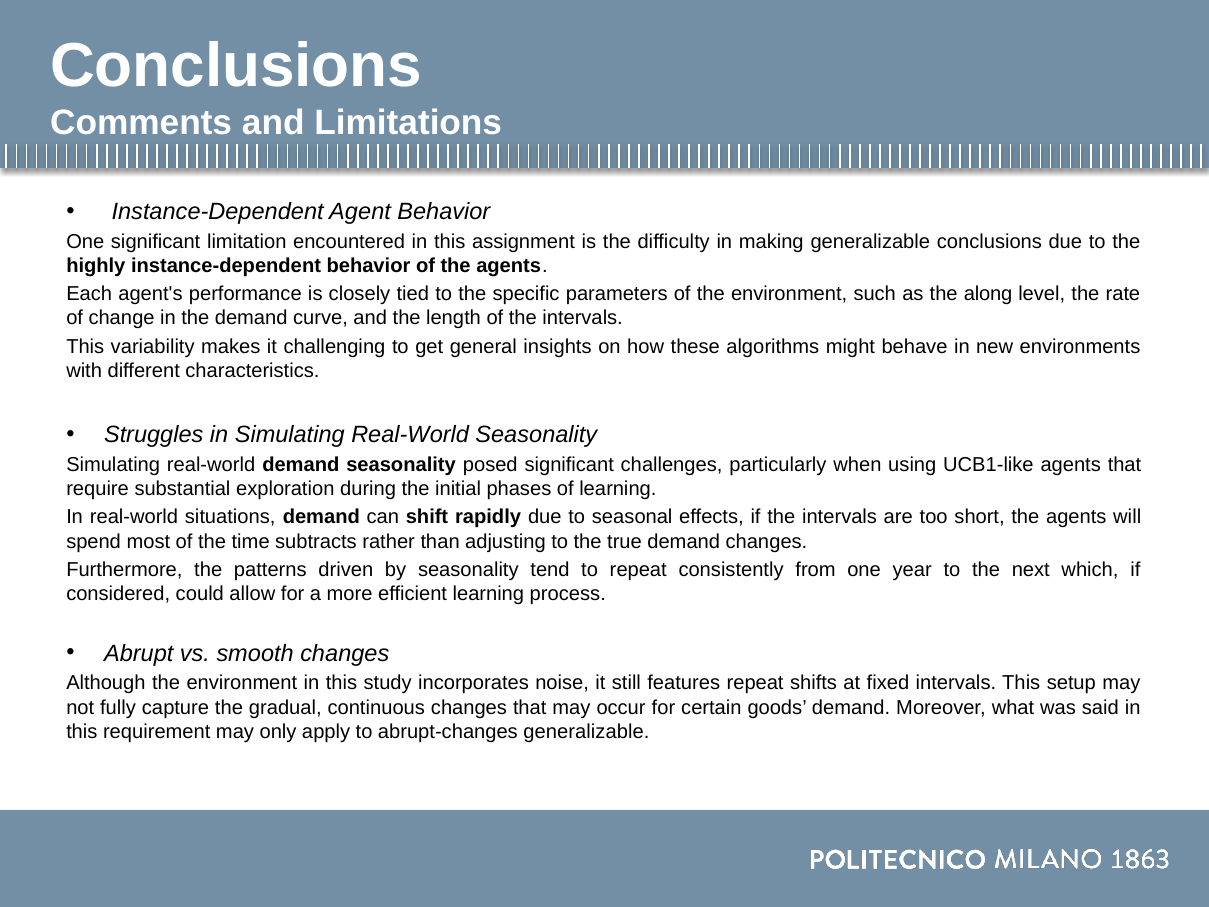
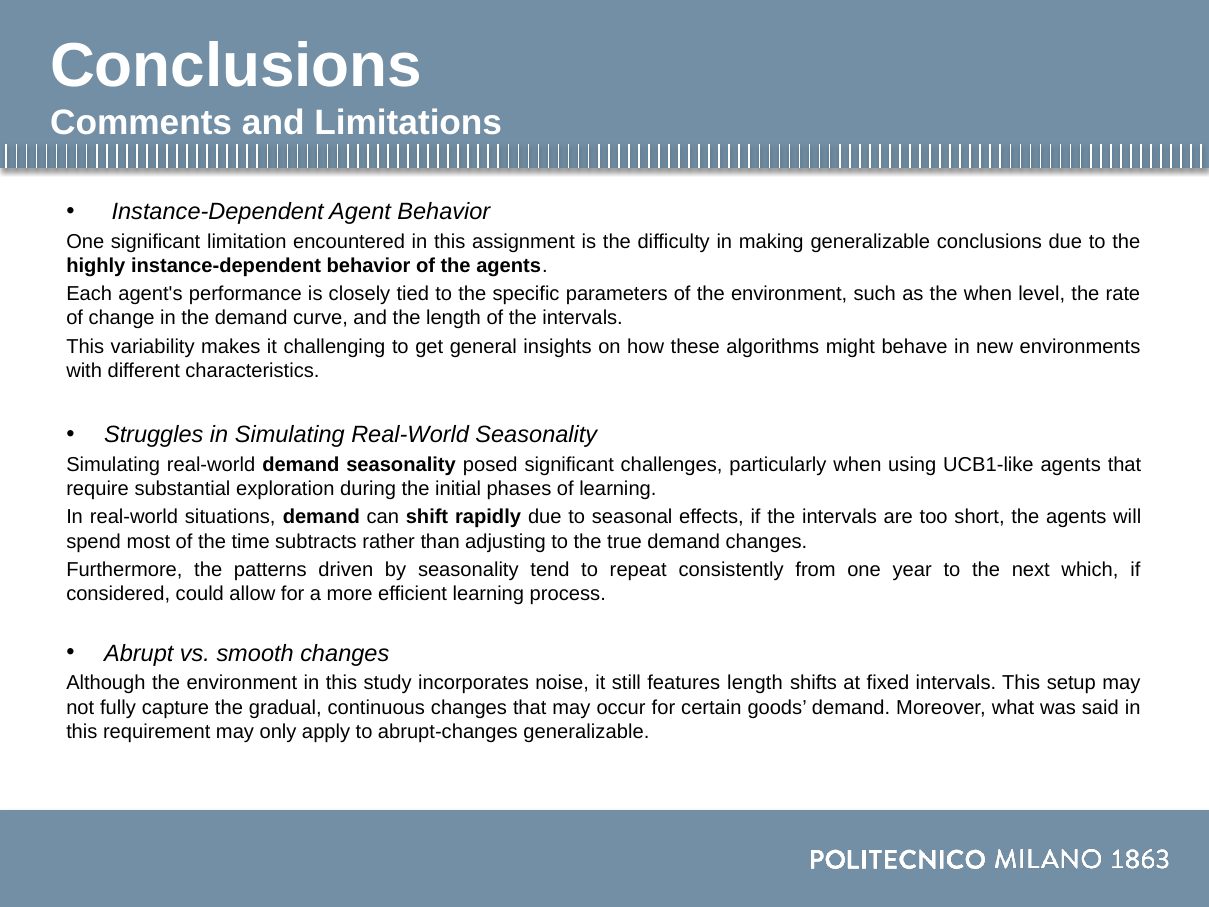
the along: along -> when (988, 294)
features repeat: repeat -> length (755, 683)
